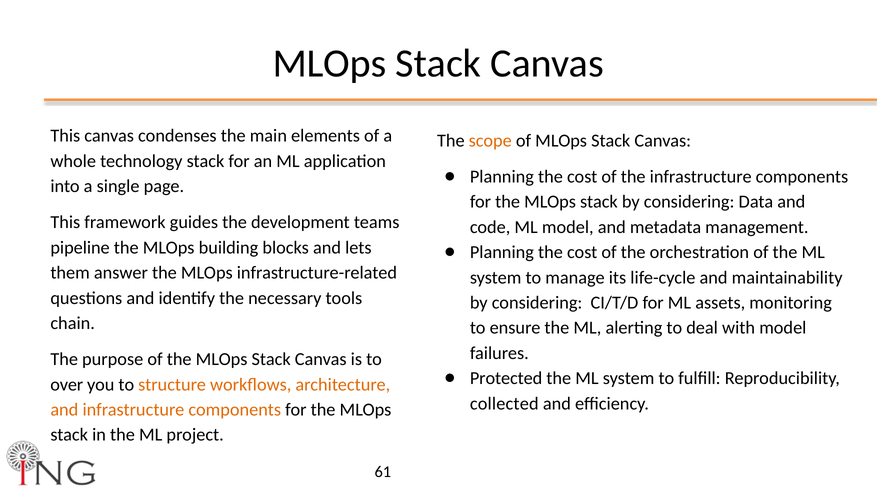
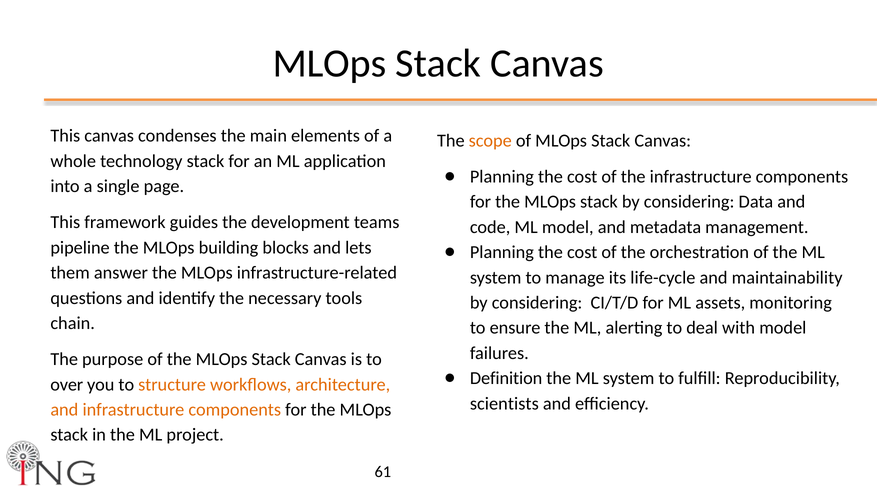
Protected: Protected -> Definition (506, 379)
collected: collected -> scientists (504, 404)
